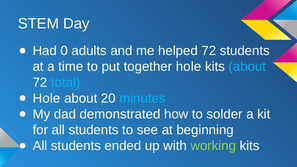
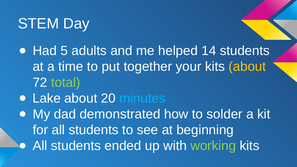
0: 0 -> 5 (64, 51)
helped 72: 72 -> 14 (209, 51)
together hole: hole -> your (189, 67)
about colour: light blue -> yellow (247, 67)
total colour: light blue -> light green (66, 82)
Hole: Hole -> Lake (47, 98)
